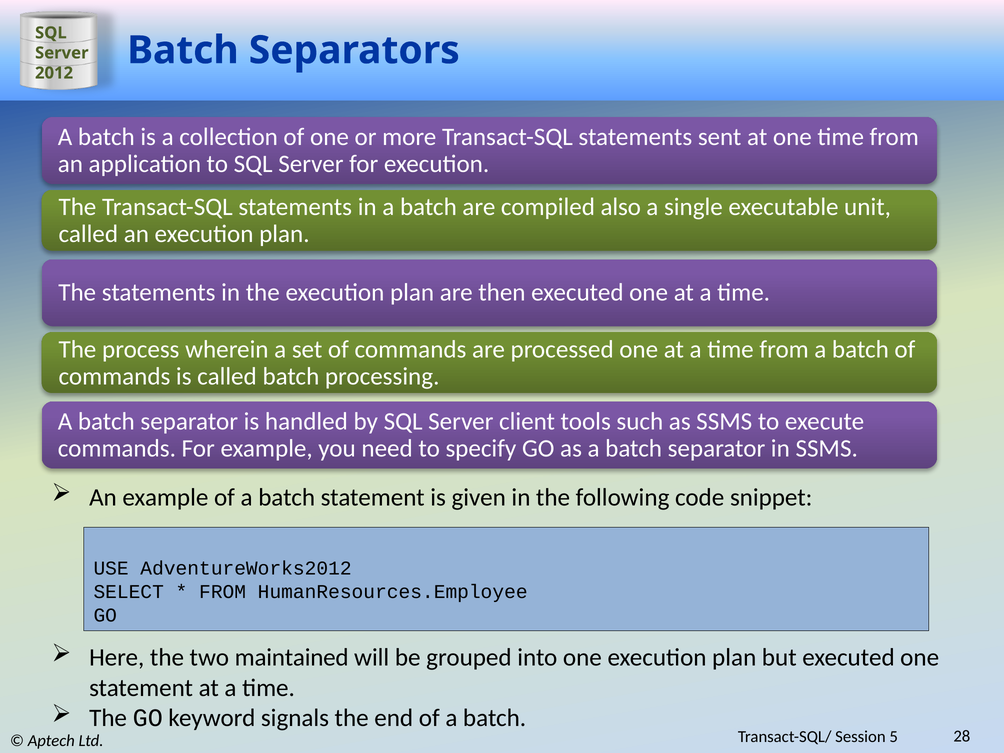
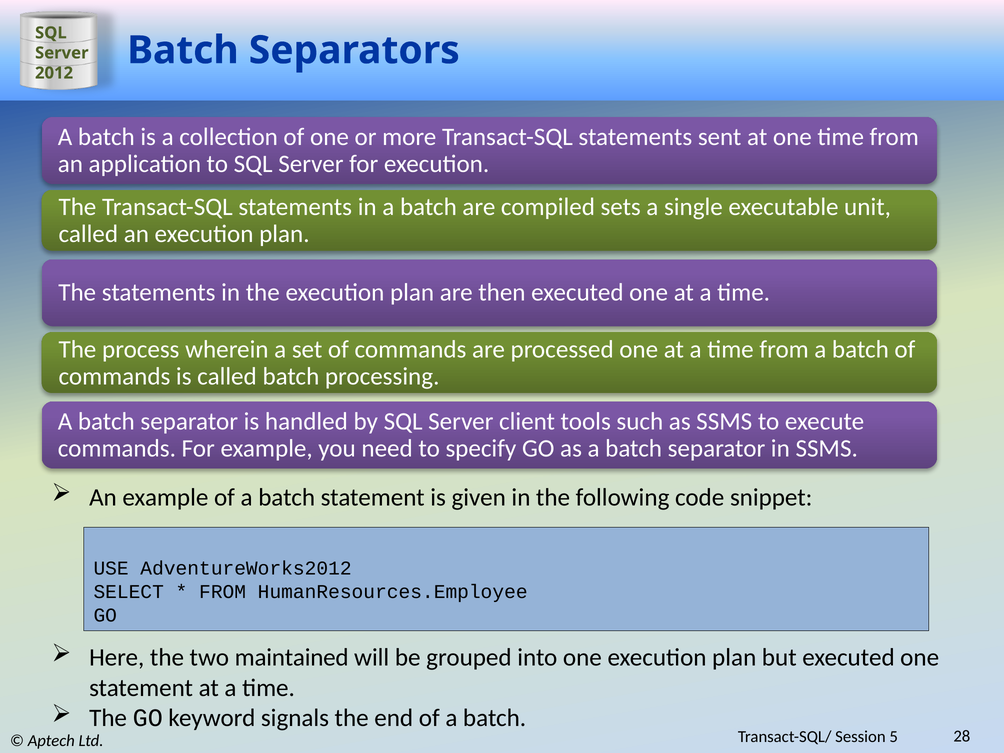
also: also -> sets (621, 207)
